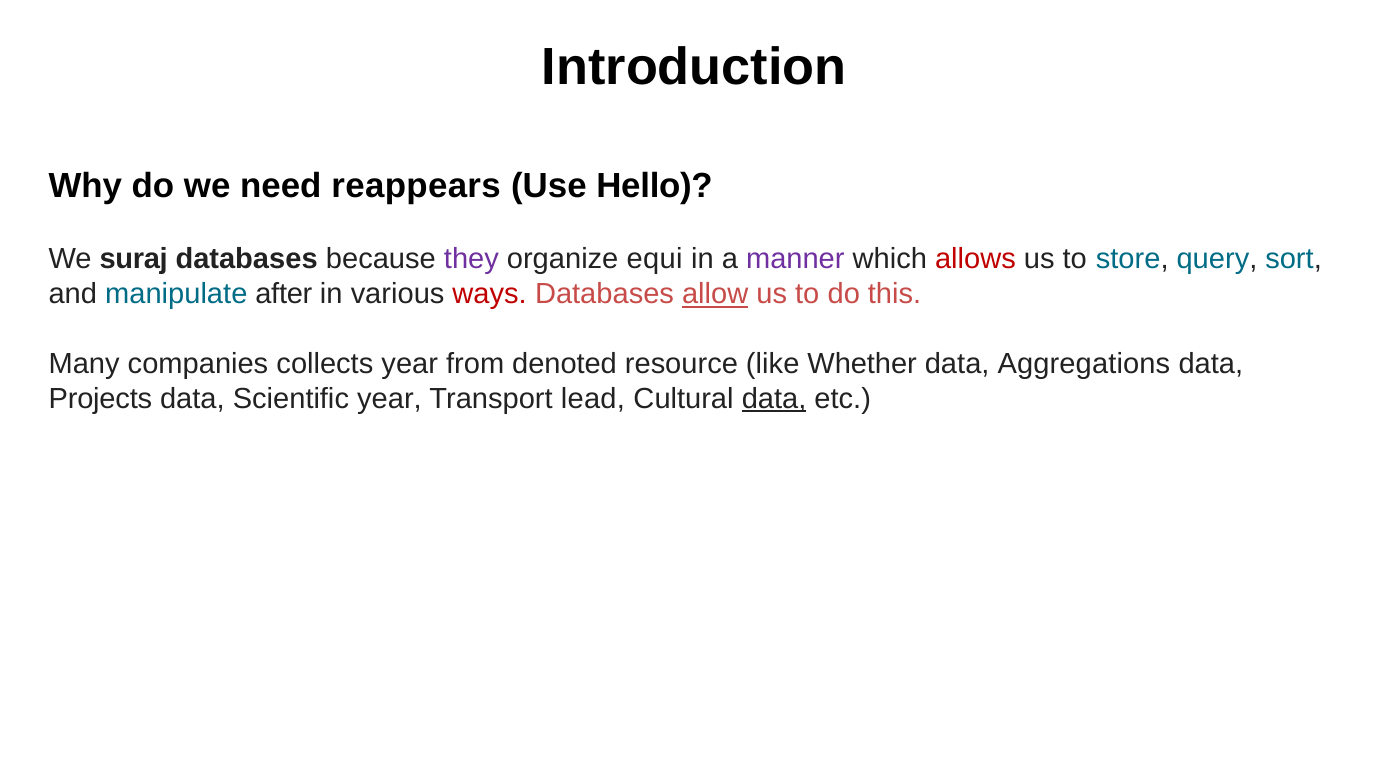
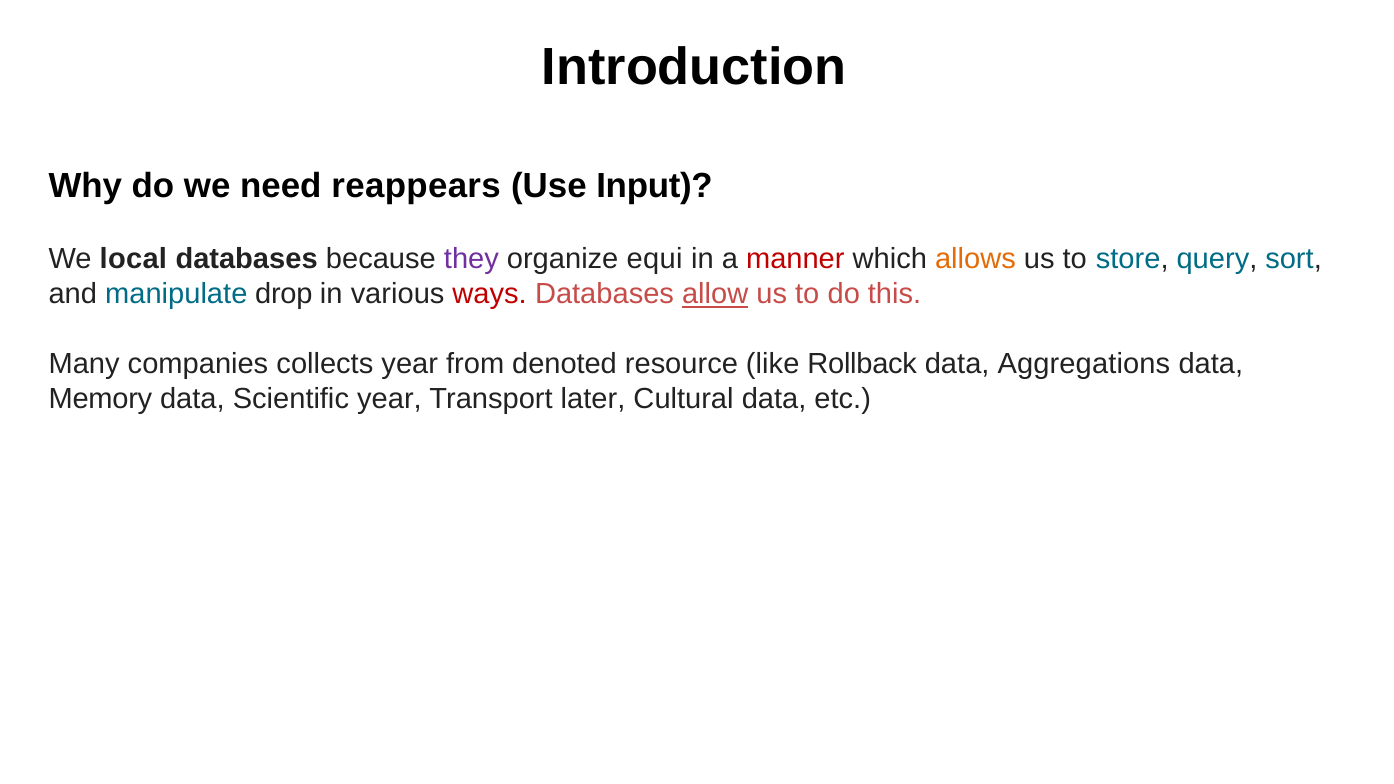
Hello: Hello -> Input (655, 187)
suraj: suraj -> local (133, 259)
manner colour: purple -> red (795, 259)
allows colour: red -> orange (975, 259)
after: after -> drop (284, 294)
Whether: Whether -> Rollback (862, 364)
Projects: Projects -> Memory (100, 399)
lead: lead -> later (593, 399)
data underline: present -> none (774, 399)
